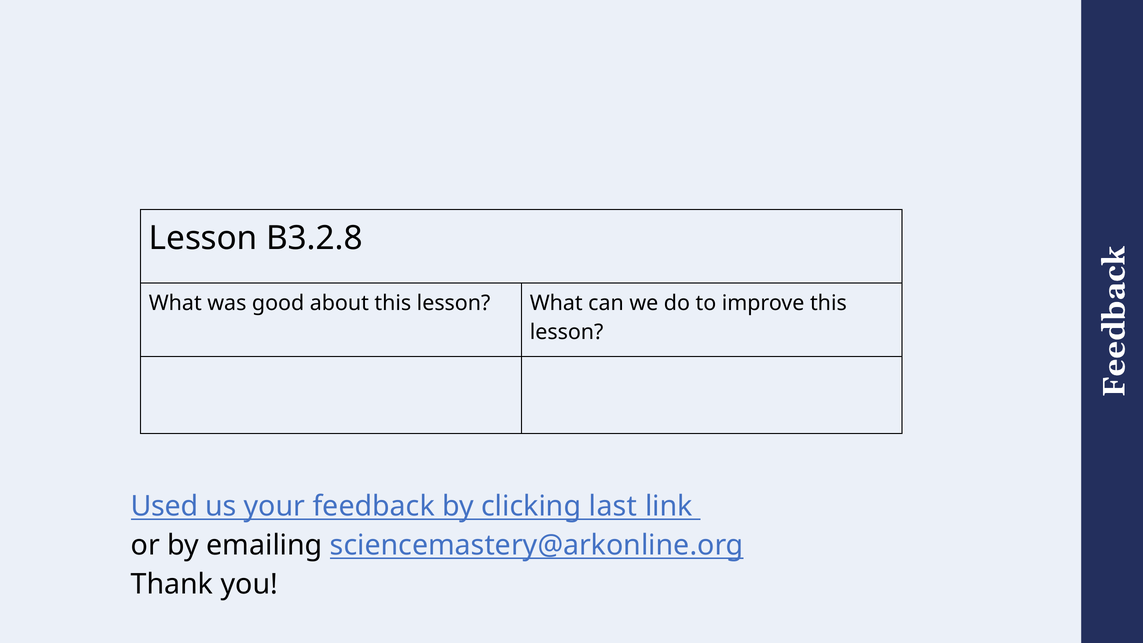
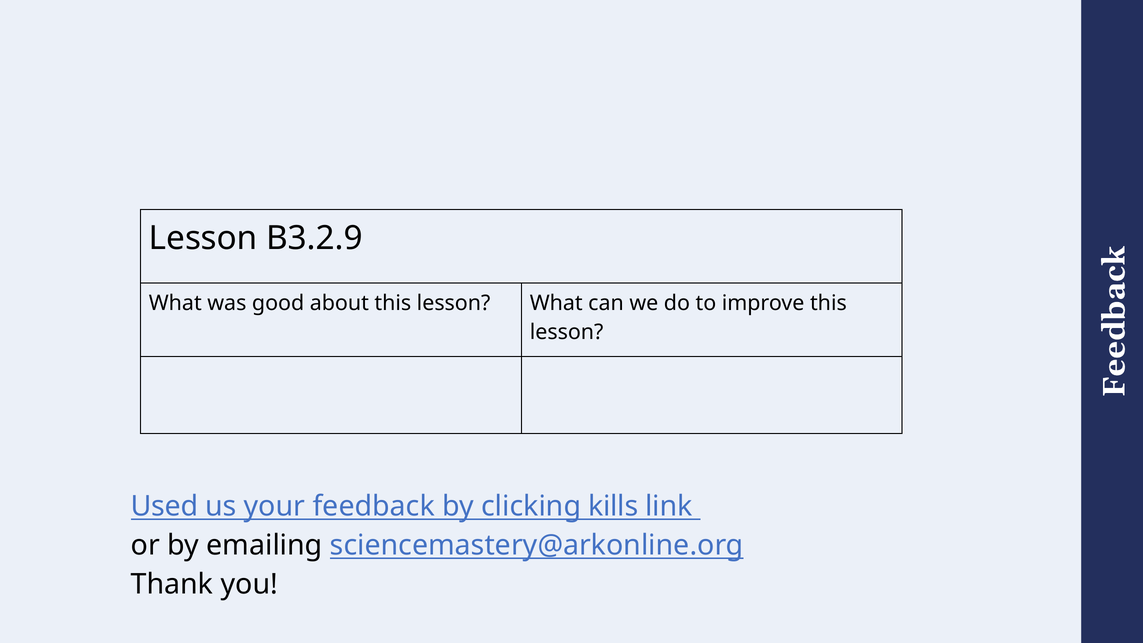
B3.2.8: B3.2.8 -> B3.2.9 (315, 238)
last: last -> kills (613, 506)
